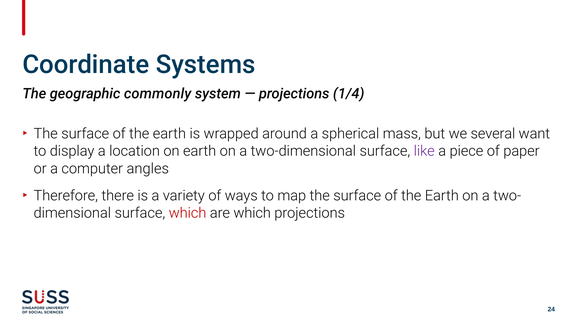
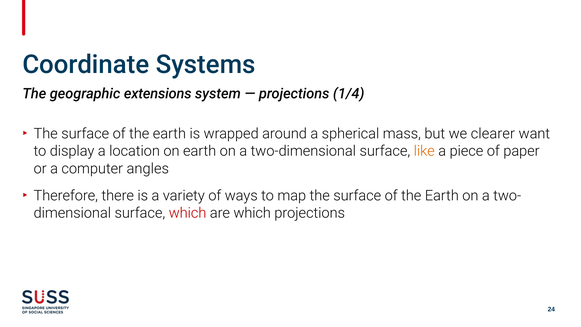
commonly: commonly -> extensions (158, 94)
several: several -> clearer (493, 134)
like colour: purple -> orange (424, 151)
